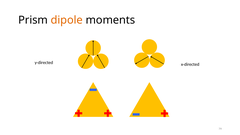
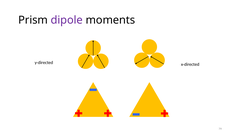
dipole colour: orange -> purple (67, 20)
